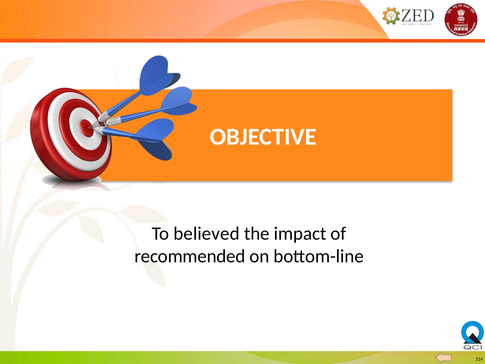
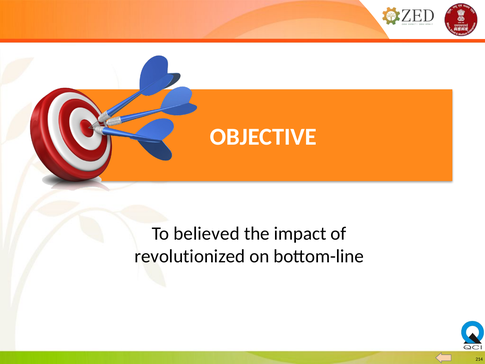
recommended: recommended -> revolutionized (190, 256)
